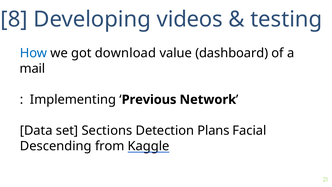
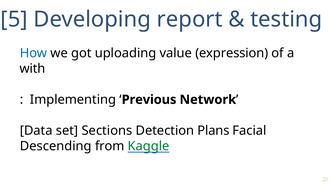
8: 8 -> 5 (14, 19)
videos: videos -> report (190, 19)
download: download -> uploading (126, 53)
dashboard: dashboard -> expression (232, 53)
mail: mail -> with (32, 69)
Kaggle colour: black -> green (149, 146)
